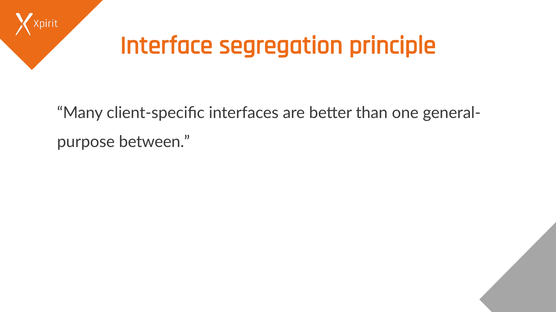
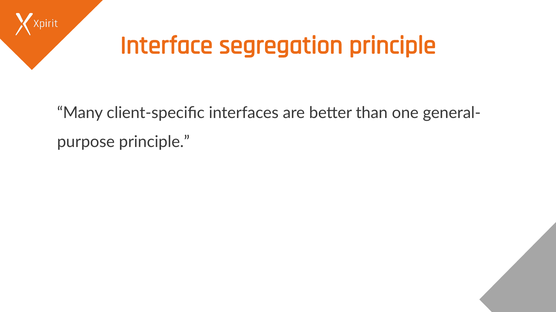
between: between -> principle (154, 142)
